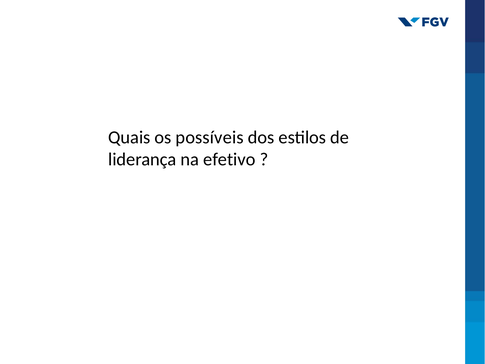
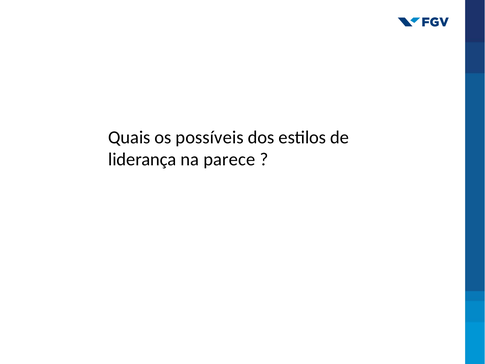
efetivo: efetivo -> parece (229, 159)
